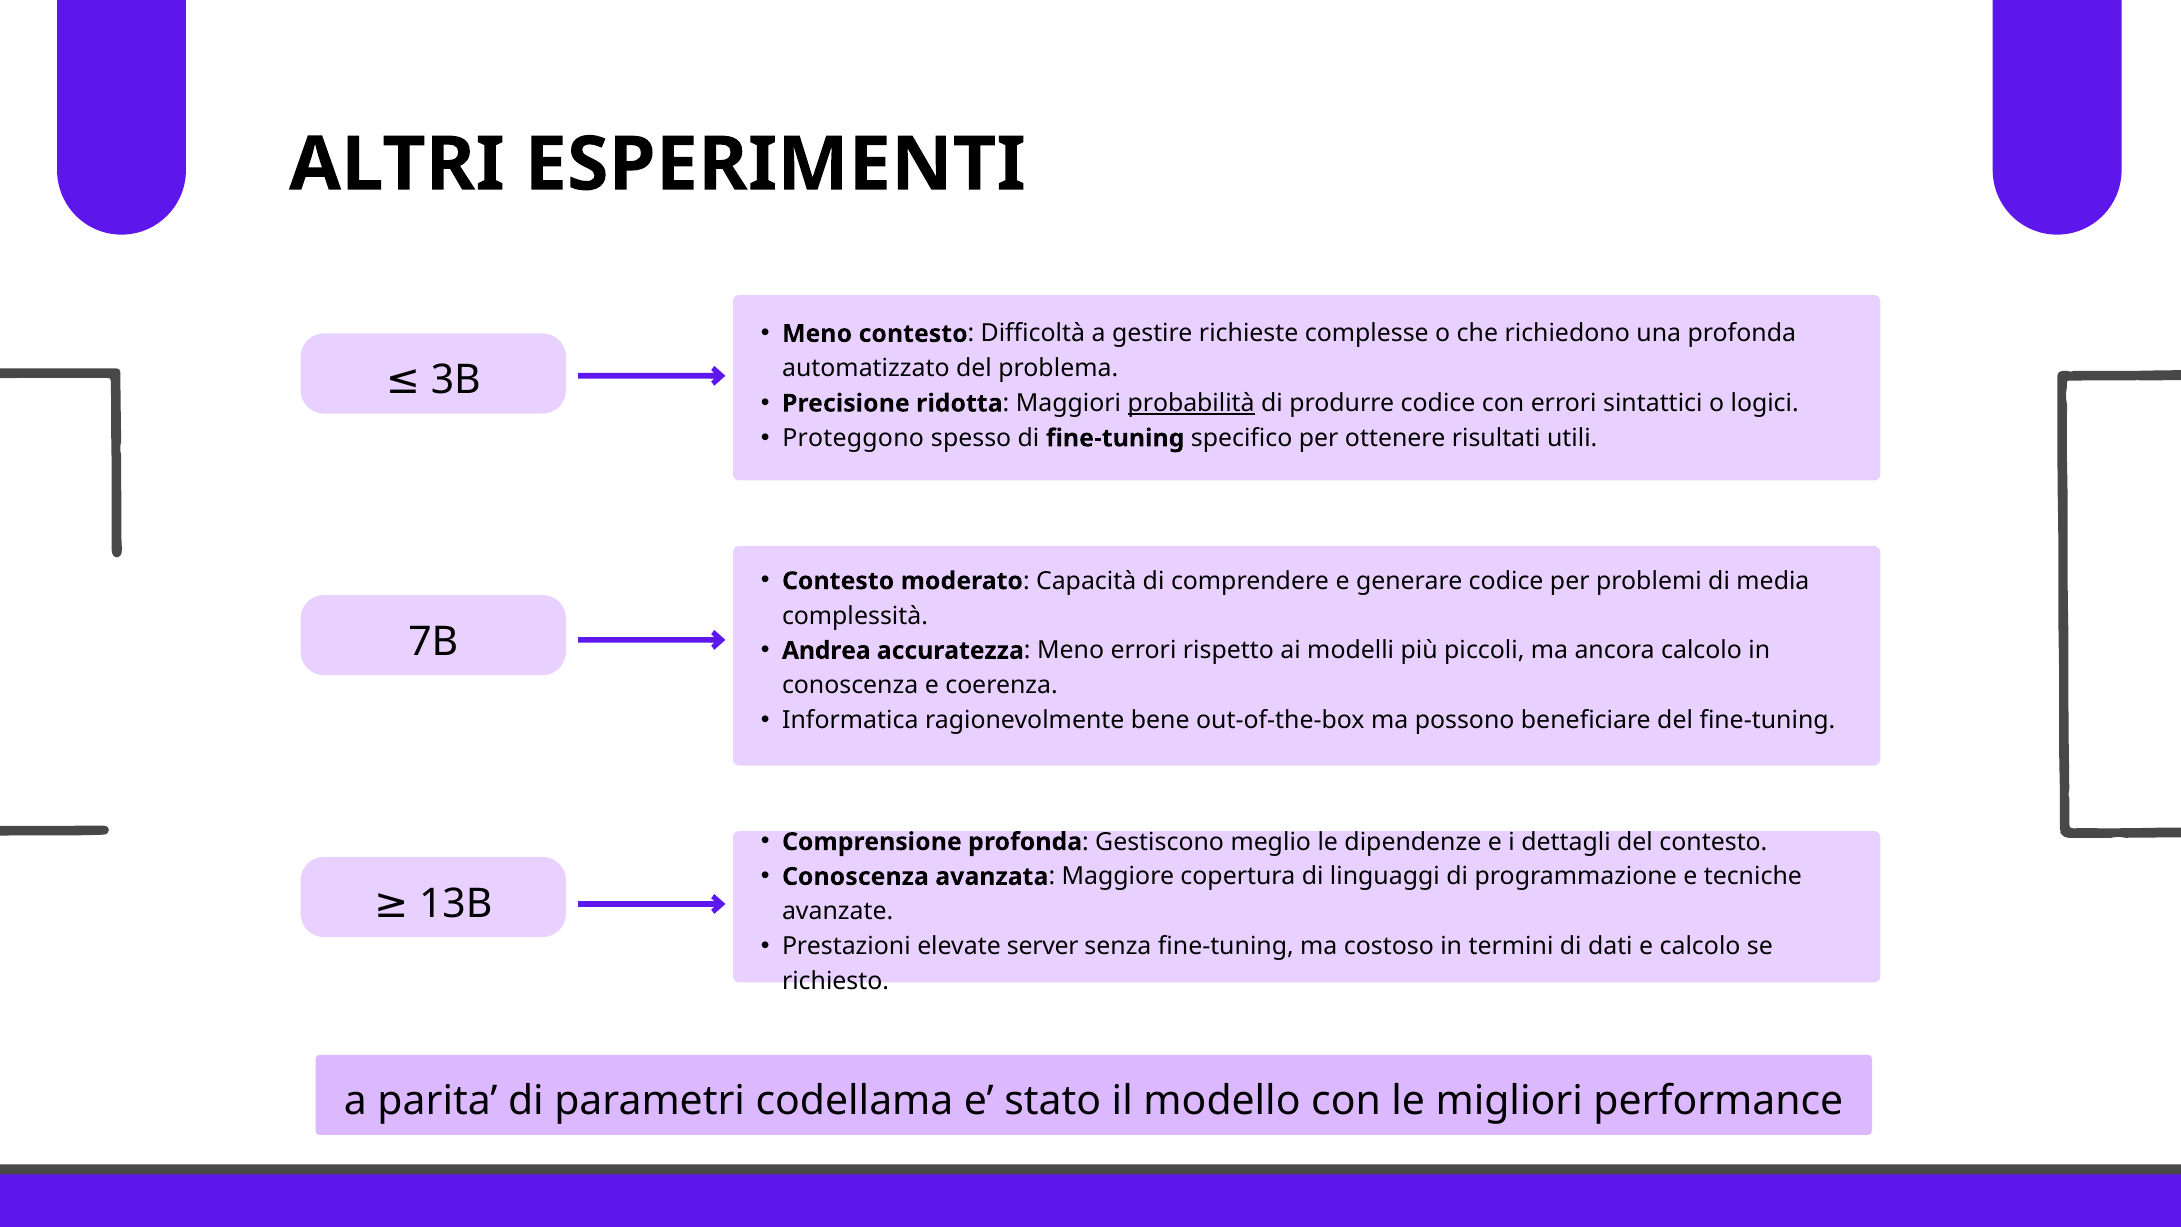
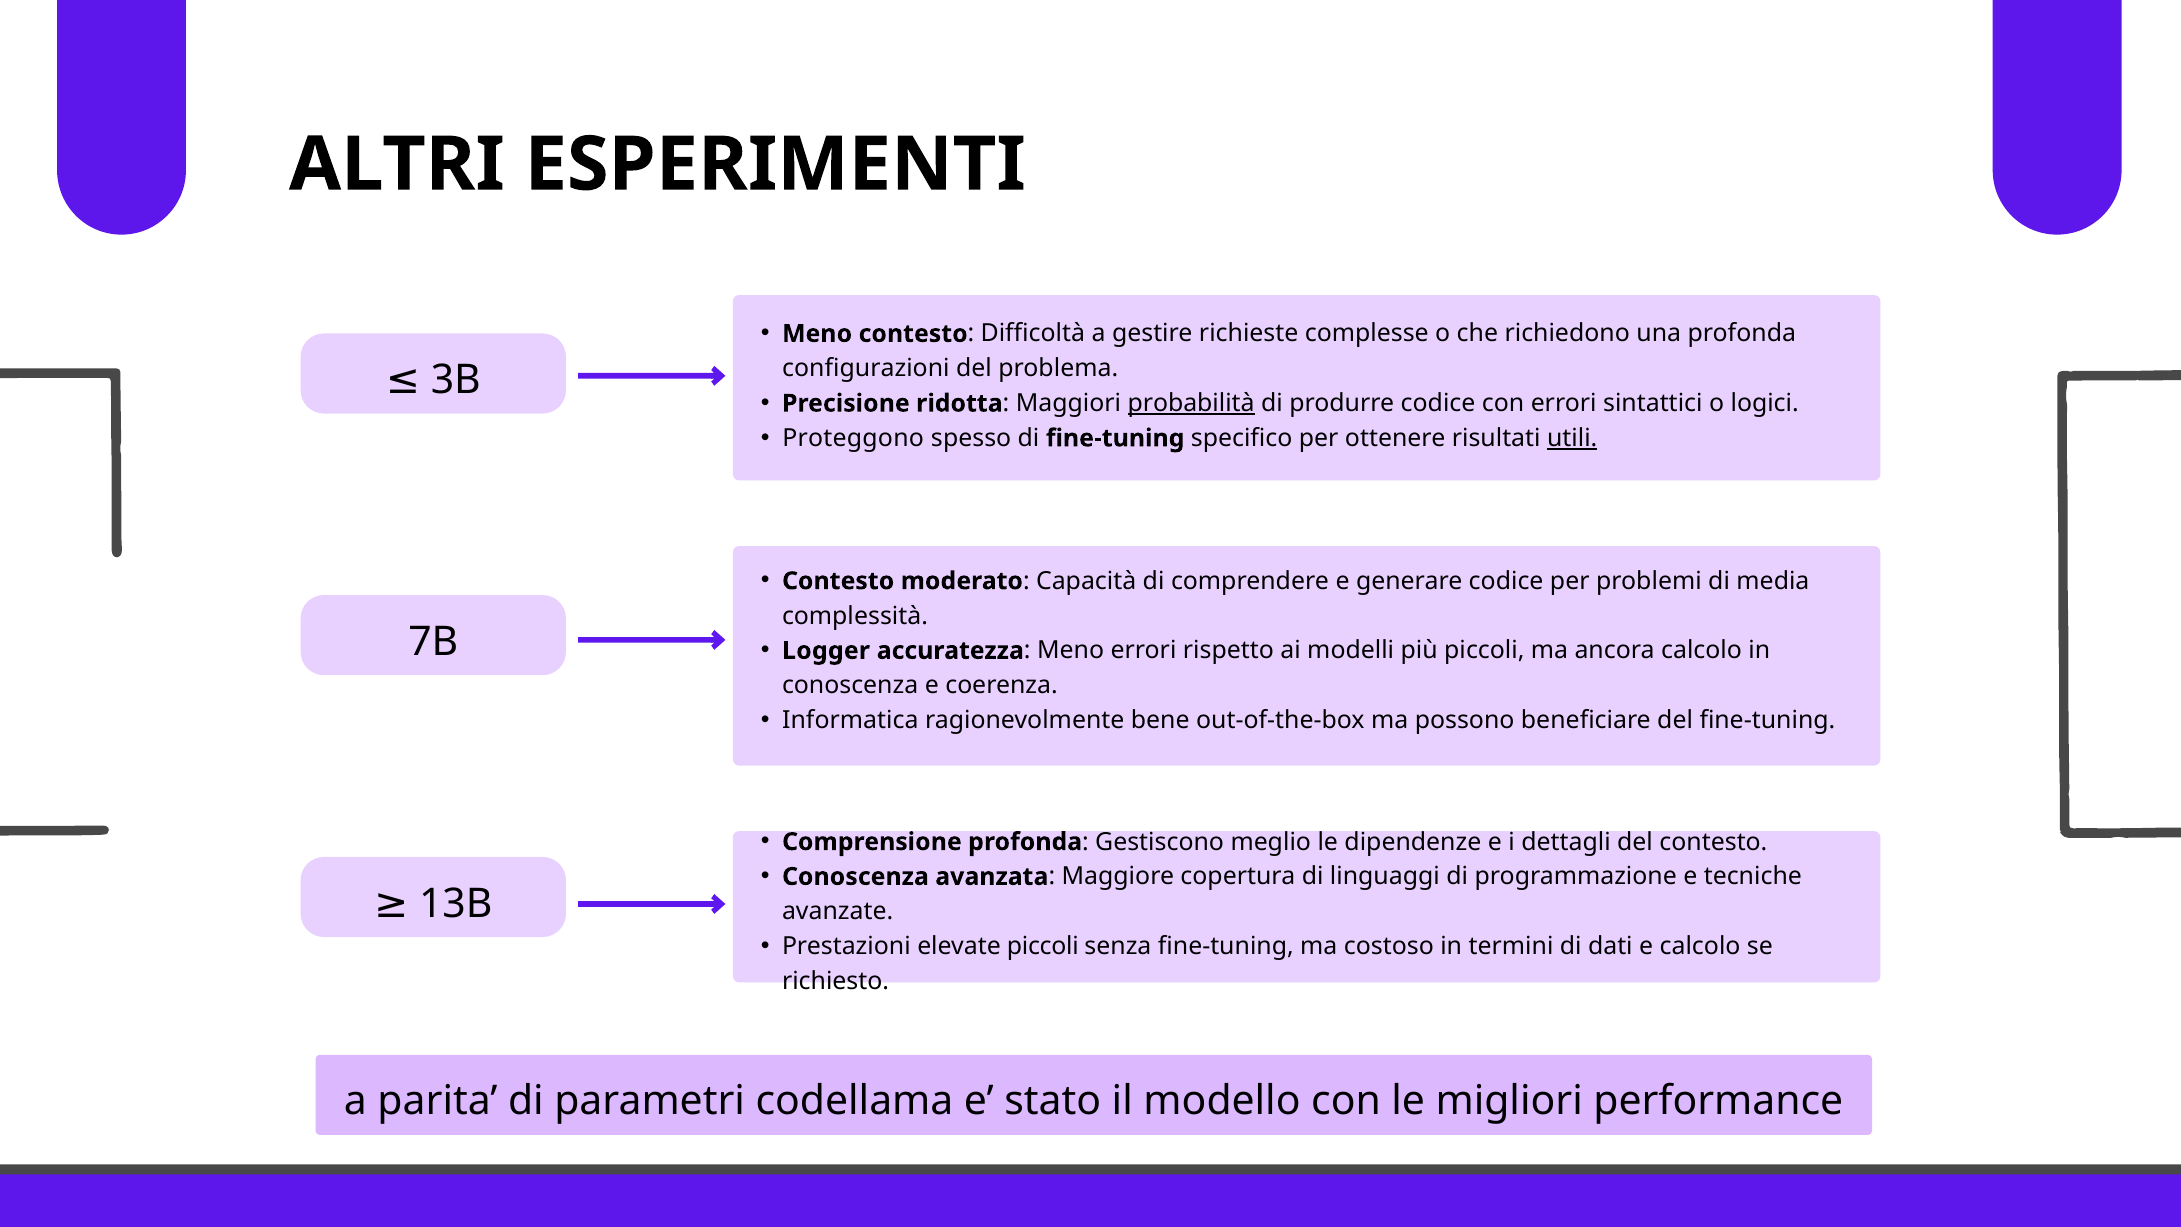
automatizzato: automatizzato -> configurazioni (866, 368)
utili underline: none -> present (1572, 438)
Andrea: Andrea -> Logger (826, 651)
elevate server: server -> piccoli (1043, 946)
